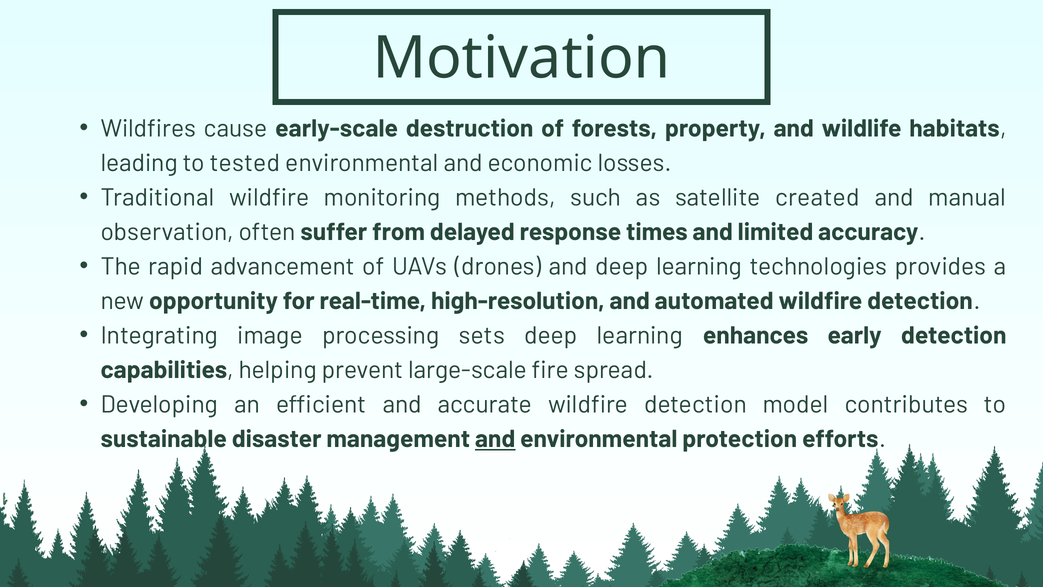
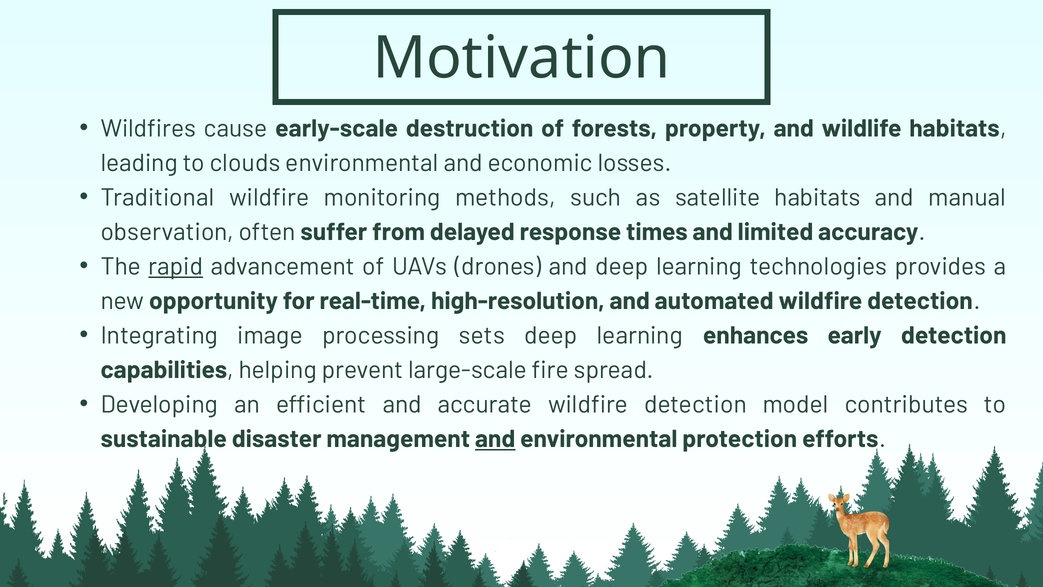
tested: tested -> clouds (245, 163)
satellite created: created -> habitats (818, 197)
rapid underline: none -> present (176, 266)
